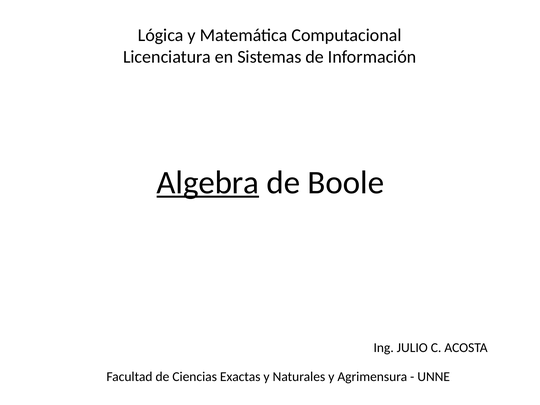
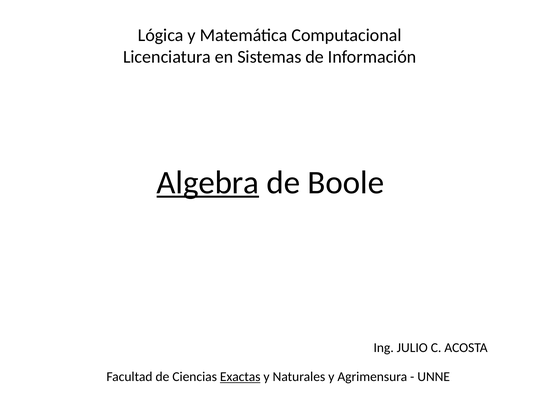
Exactas underline: none -> present (240, 377)
